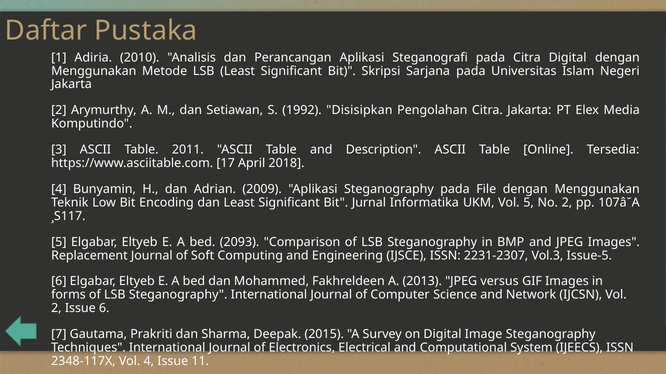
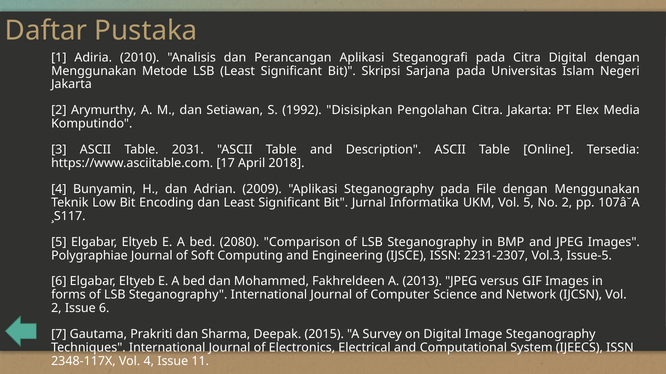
2011: 2011 -> 2031 (188, 150)
2093: 2093 -> 2080 (240, 242)
Replacement: Replacement -> Polygraphiae (89, 256)
